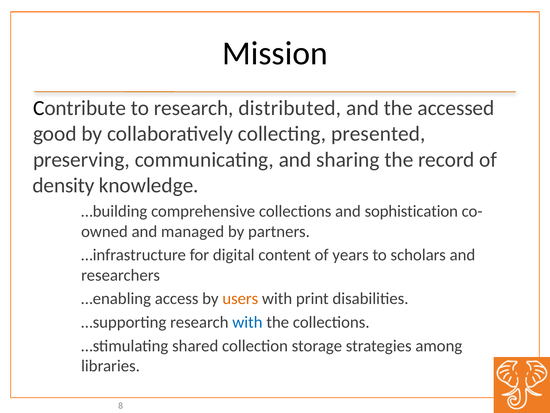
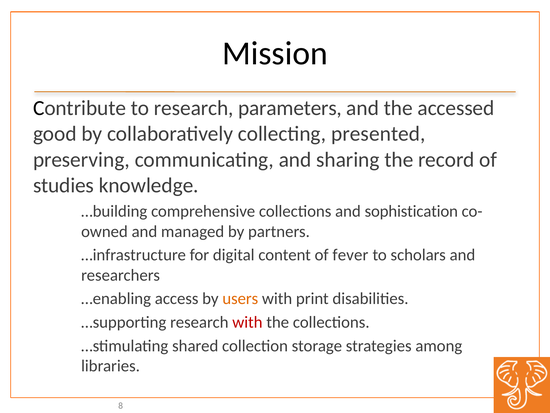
distributed: distributed -> parameters (290, 108)
density: density -> studies (64, 185)
years: years -> fever (350, 255)
with colour: blue -> red (247, 322)
